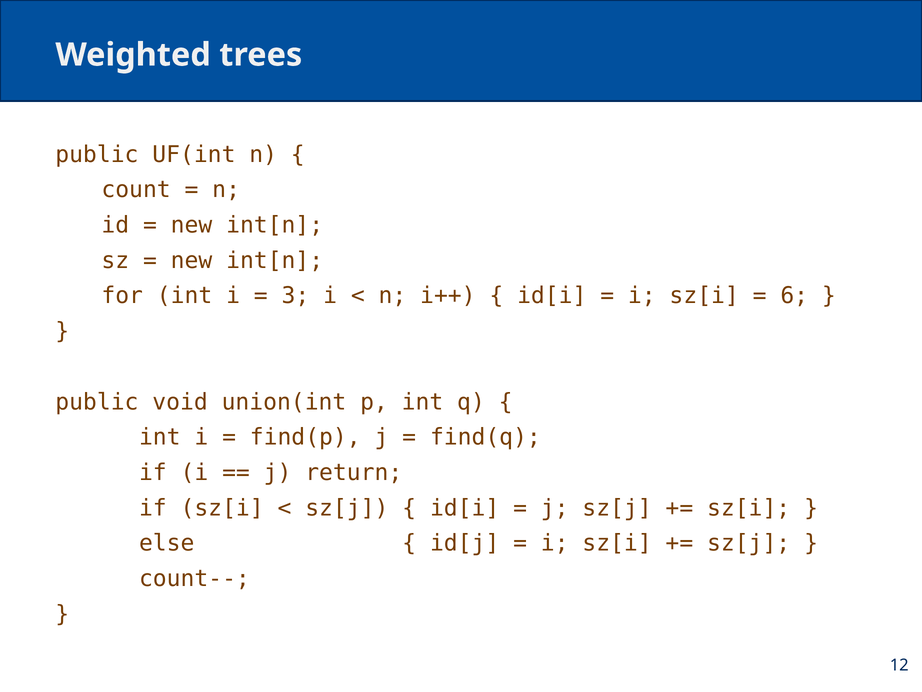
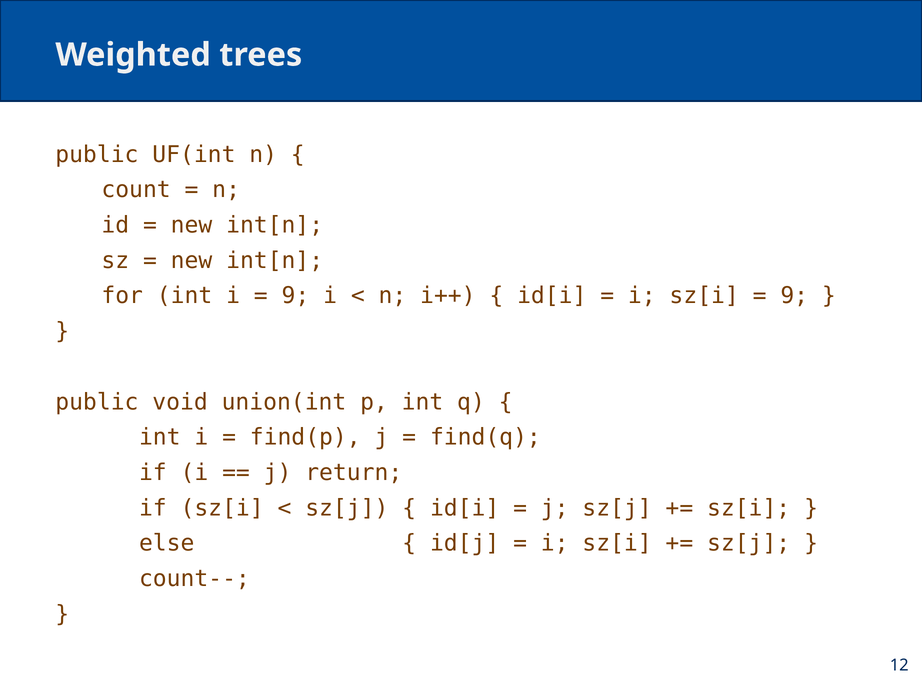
3: 3 -> 9 (295, 296)
6: 6 -> 9 (794, 296)
